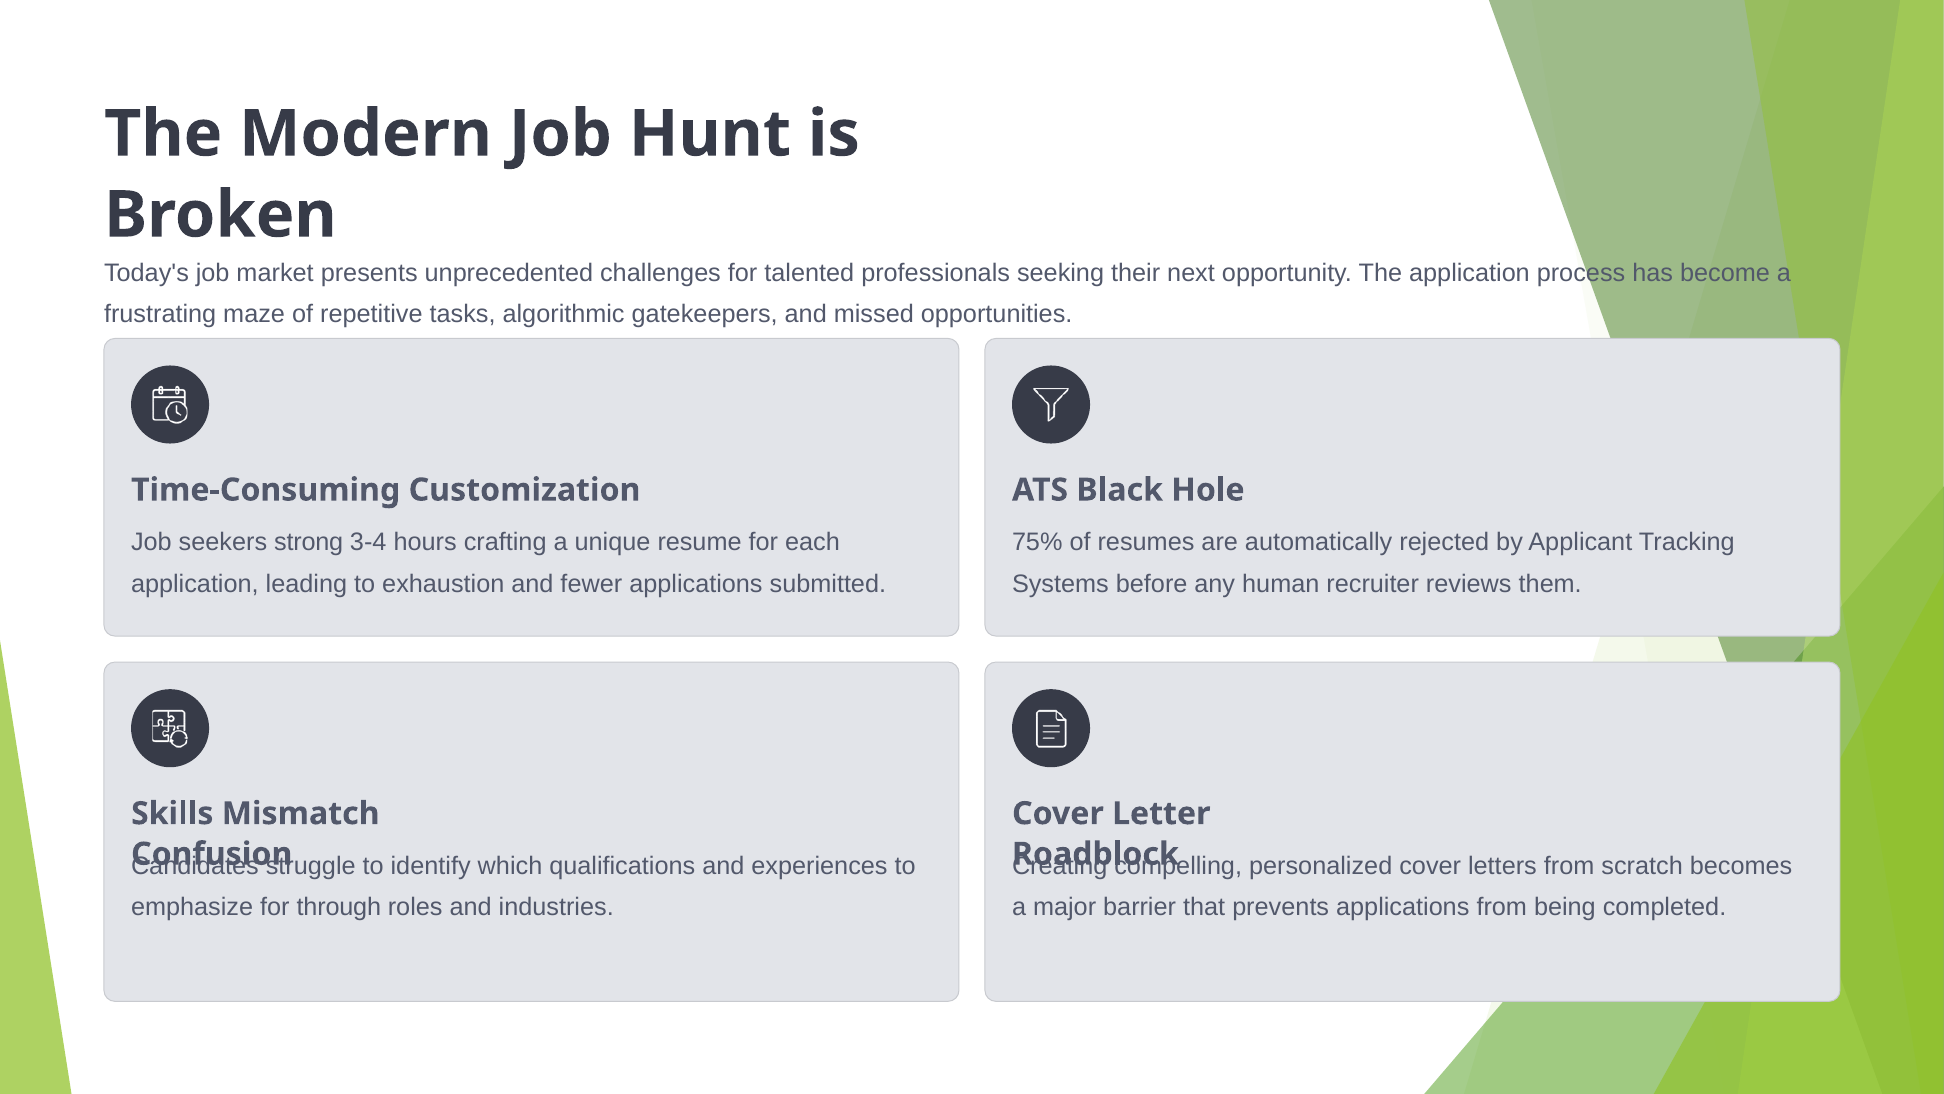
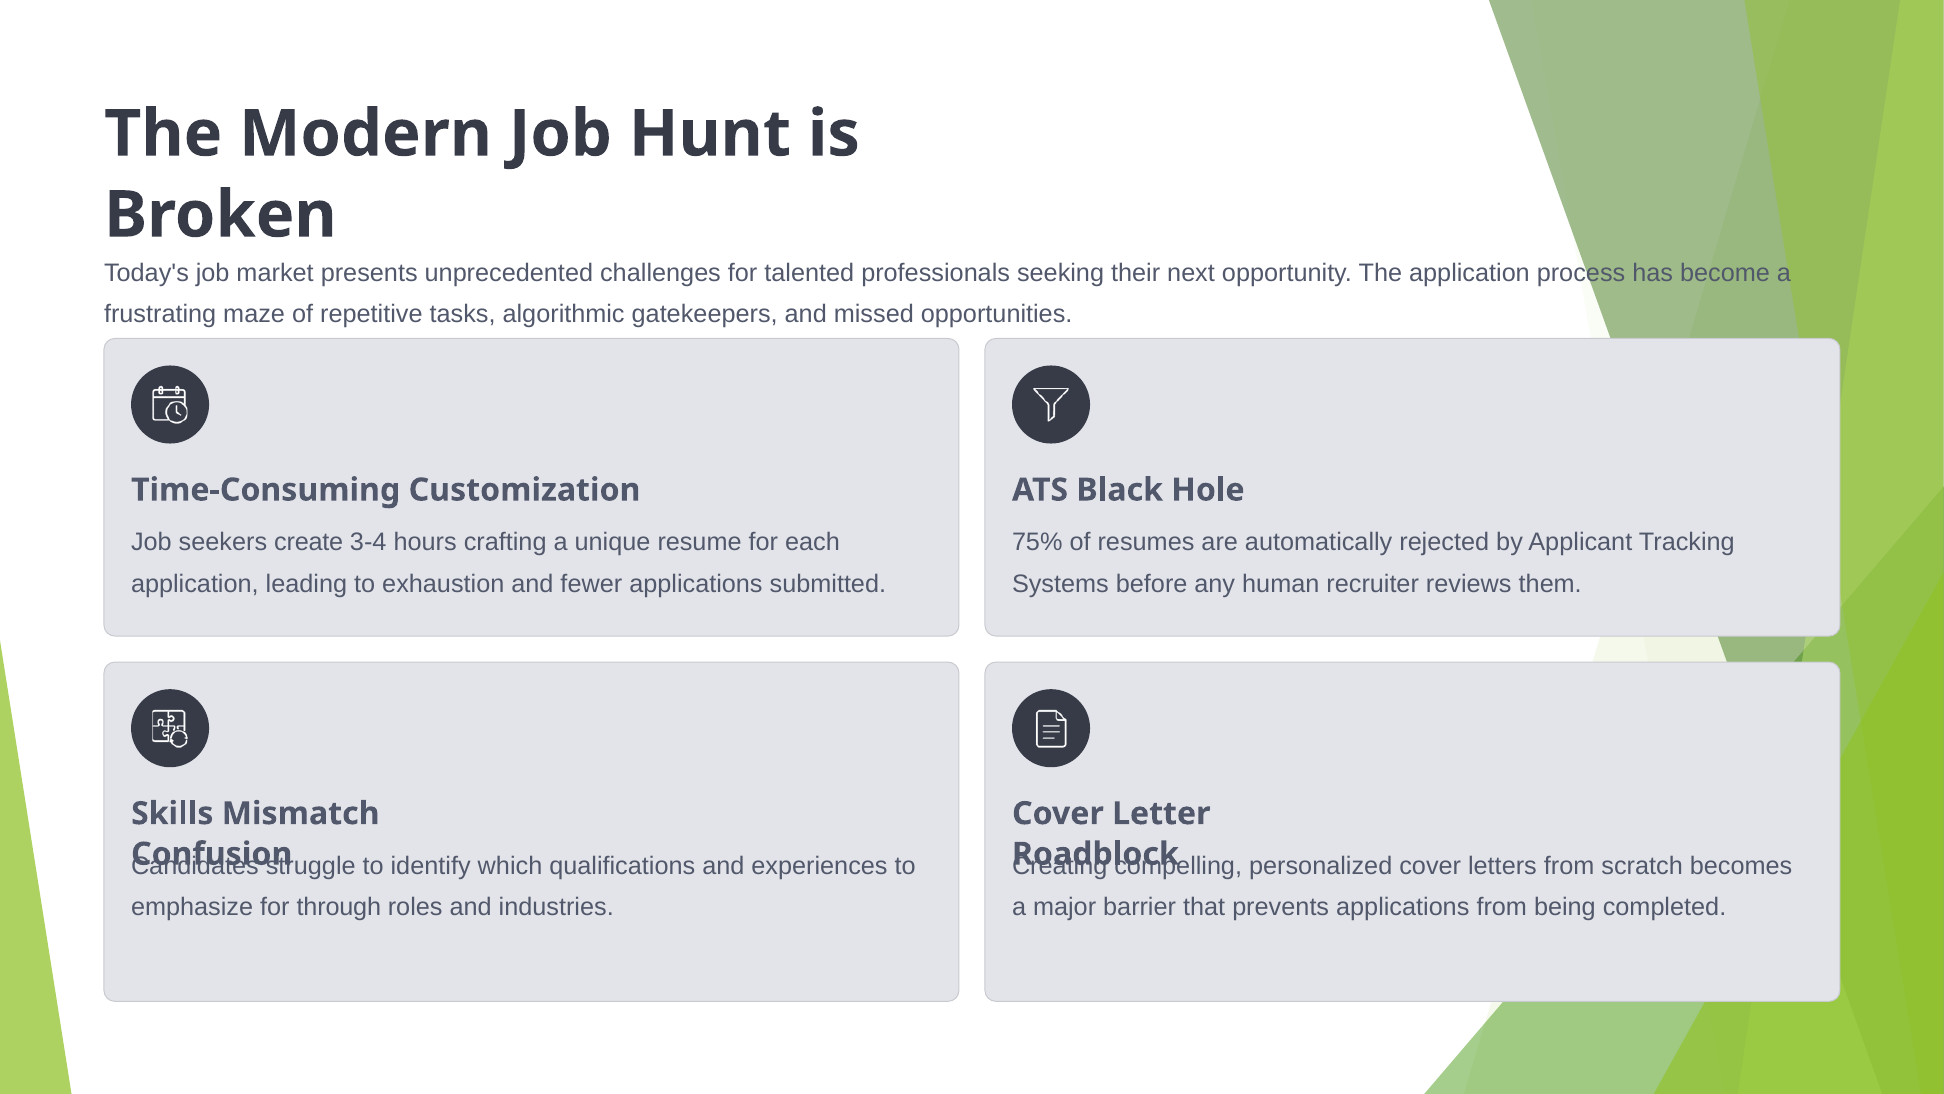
strong: strong -> create (309, 542)
